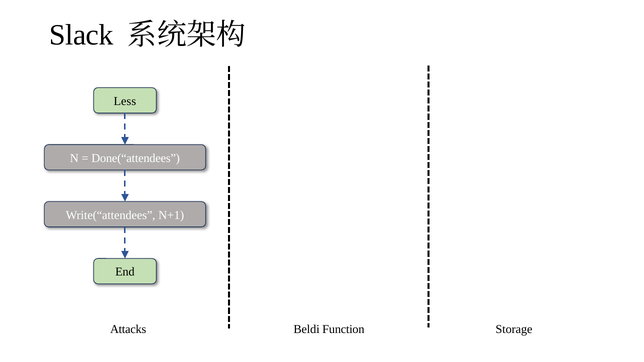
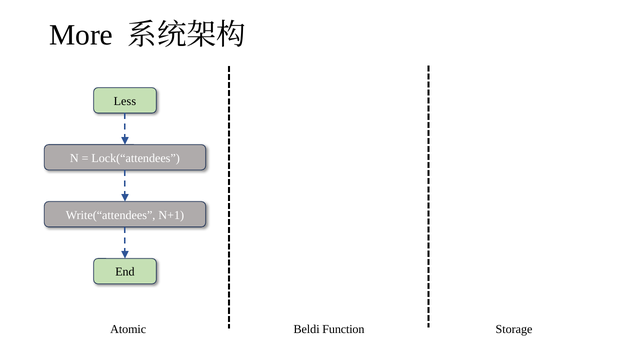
Slack: Slack -> More (81, 35)
Done(“attendees: Done(“attendees -> Lock(“attendees (136, 158)
Attacks: Attacks -> Atomic (128, 329)
